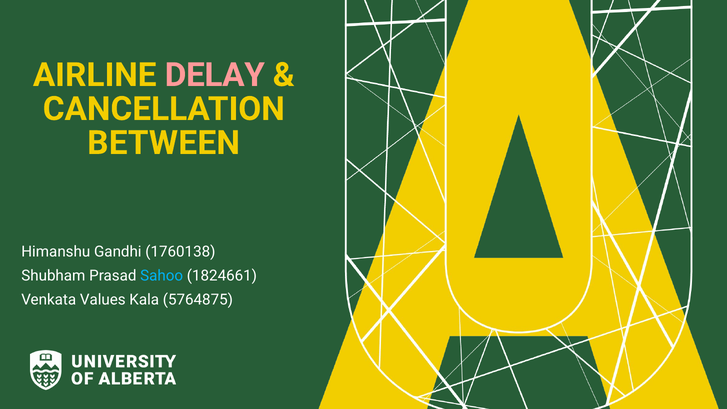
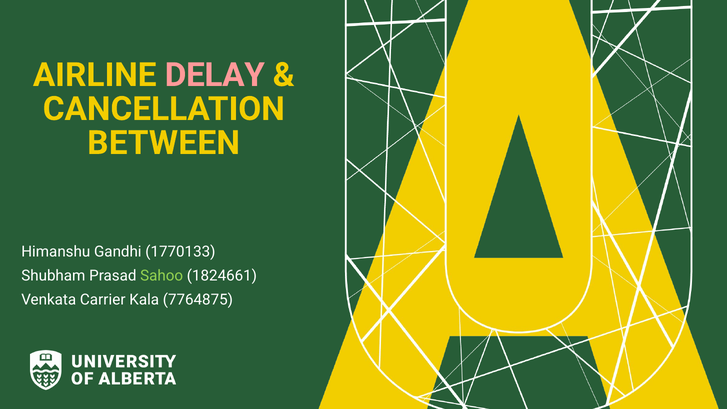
1760138: 1760138 -> 1770133 (180, 252)
Sahoo colour: light blue -> light green (162, 276)
Values: Values -> Carrier (103, 300)
5764875: 5764875 -> 7764875 (198, 300)
